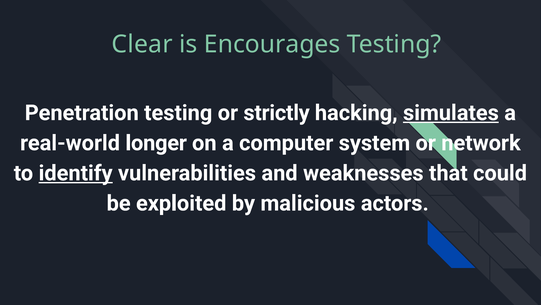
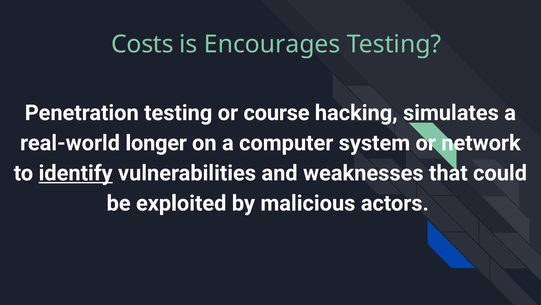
Clear: Clear -> Costs (142, 44)
strictly: strictly -> course (277, 113)
simulates underline: present -> none (451, 113)
